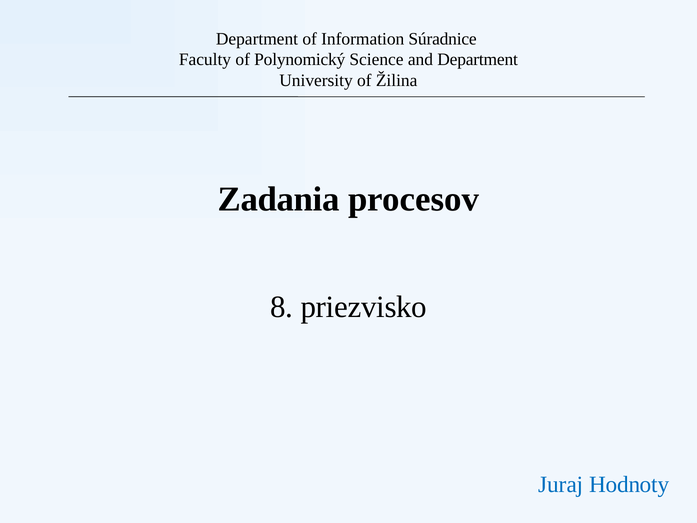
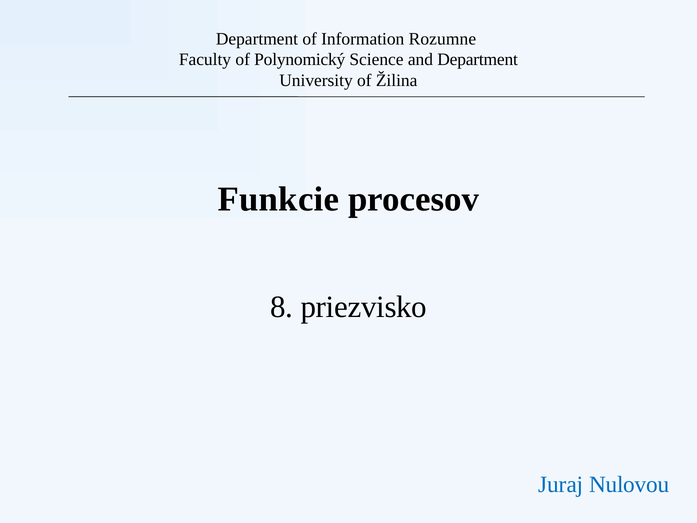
Súradnice: Súradnice -> Rozumne (442, 39)
Zadania: Zadania -> Funkcie (278, 199)
Hodnoty: Hodnoty -> Nulovou (629, 484)
